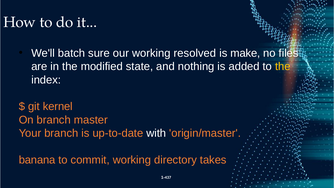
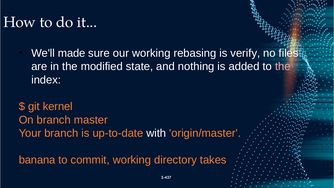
batch: batch -> made (72, 53)
resolved: resolved -> rebasing (195, 53)
make: make -> verify (245, 53)
the colour: yellow -> pink (283, 66)
